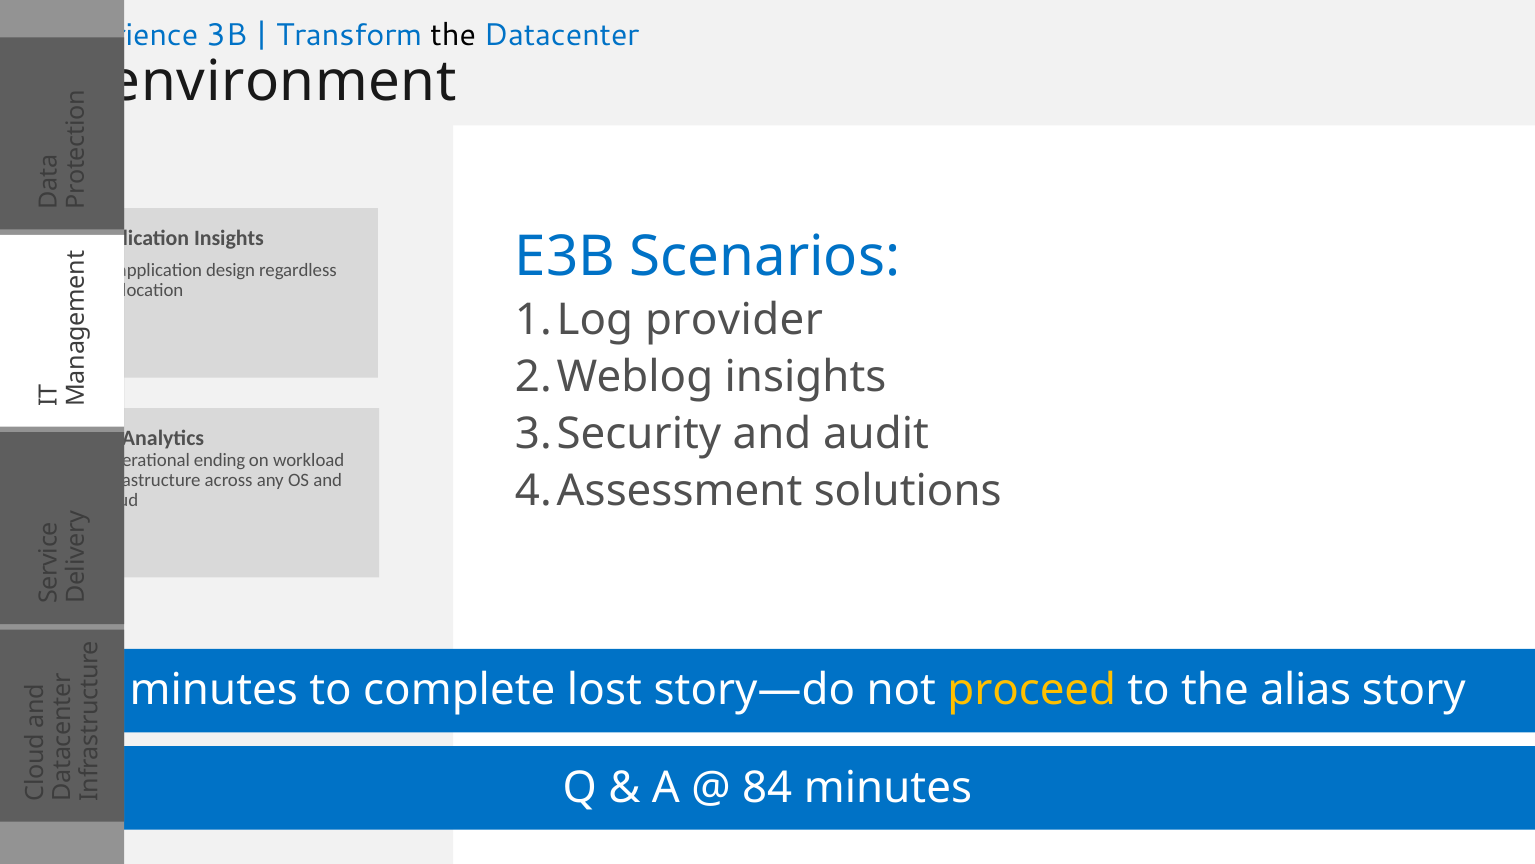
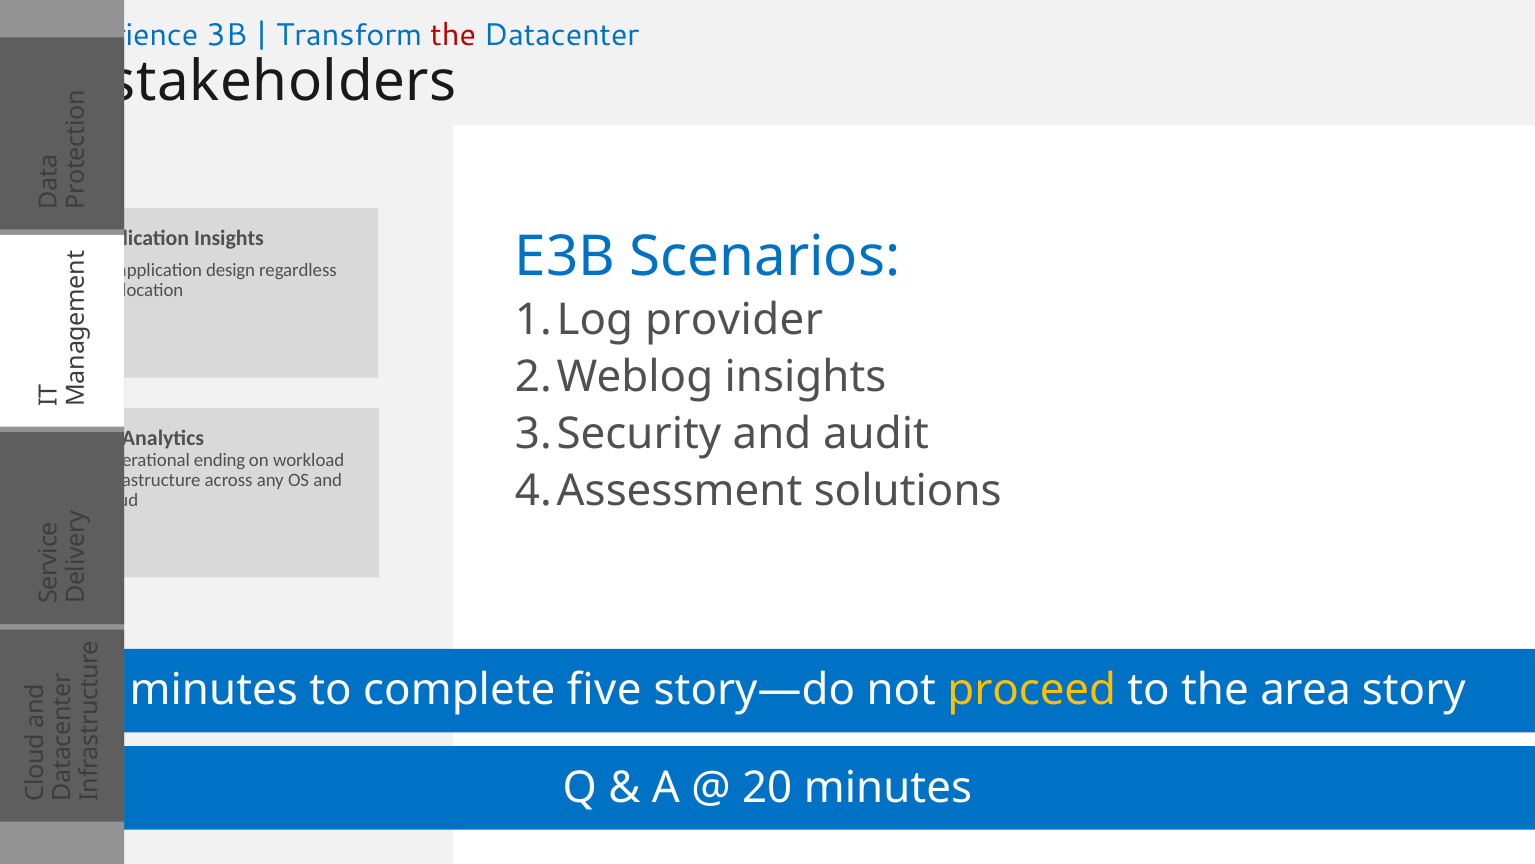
the colour: black -> red (453, 35)
environment: environment -> stakeholders (283, 82)
lost: lost -> five (604, 690)
alias: alias -> area (1306, 690)
84: 84 -> 20 (767, 787)
